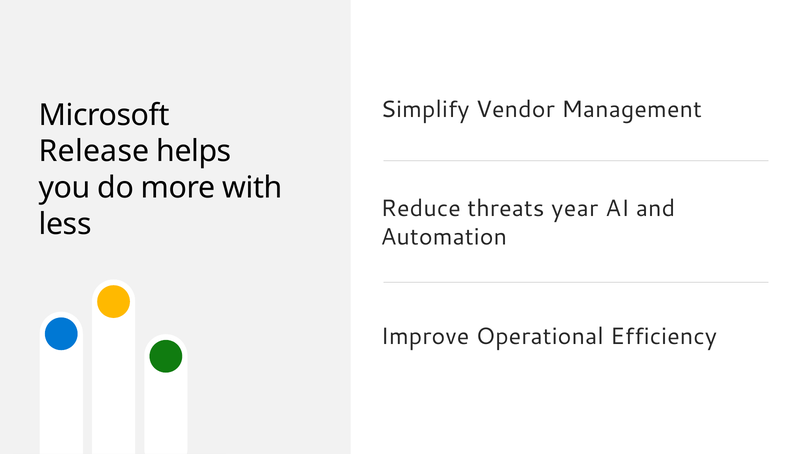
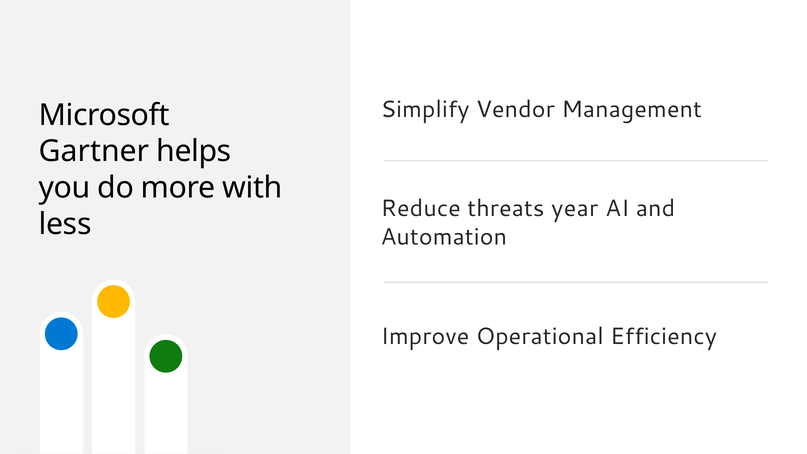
Release: Release -> Gartner (94, 151)
